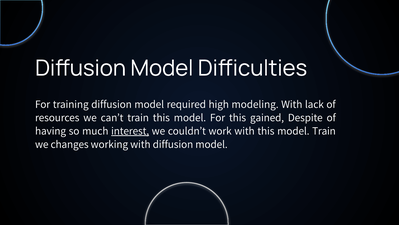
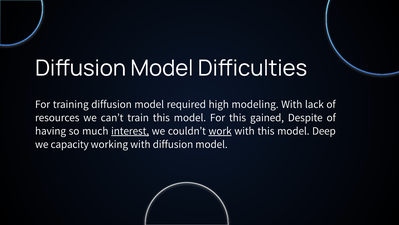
work underline: none -> present (220, 131)
model Train: Train -> Deep (324, 131)
changes: changes -> capacity (70, 144)
